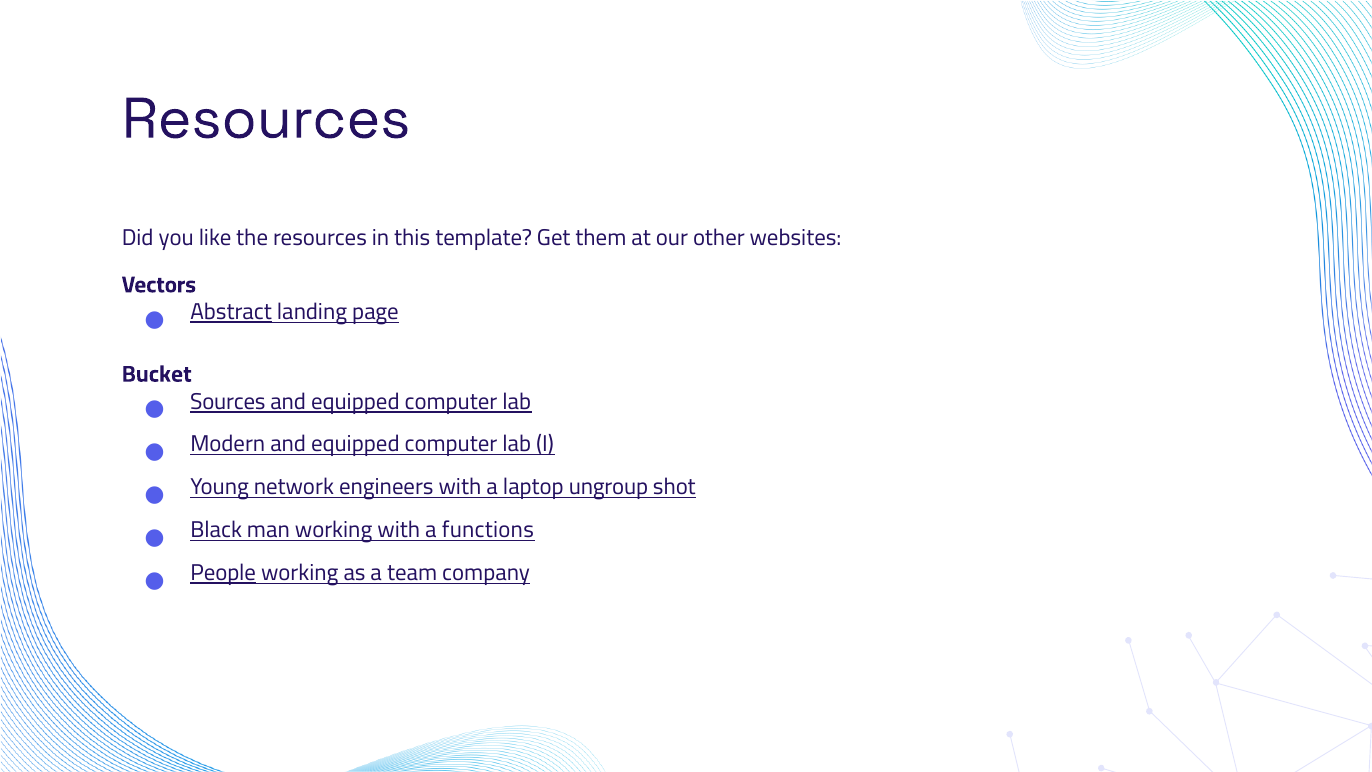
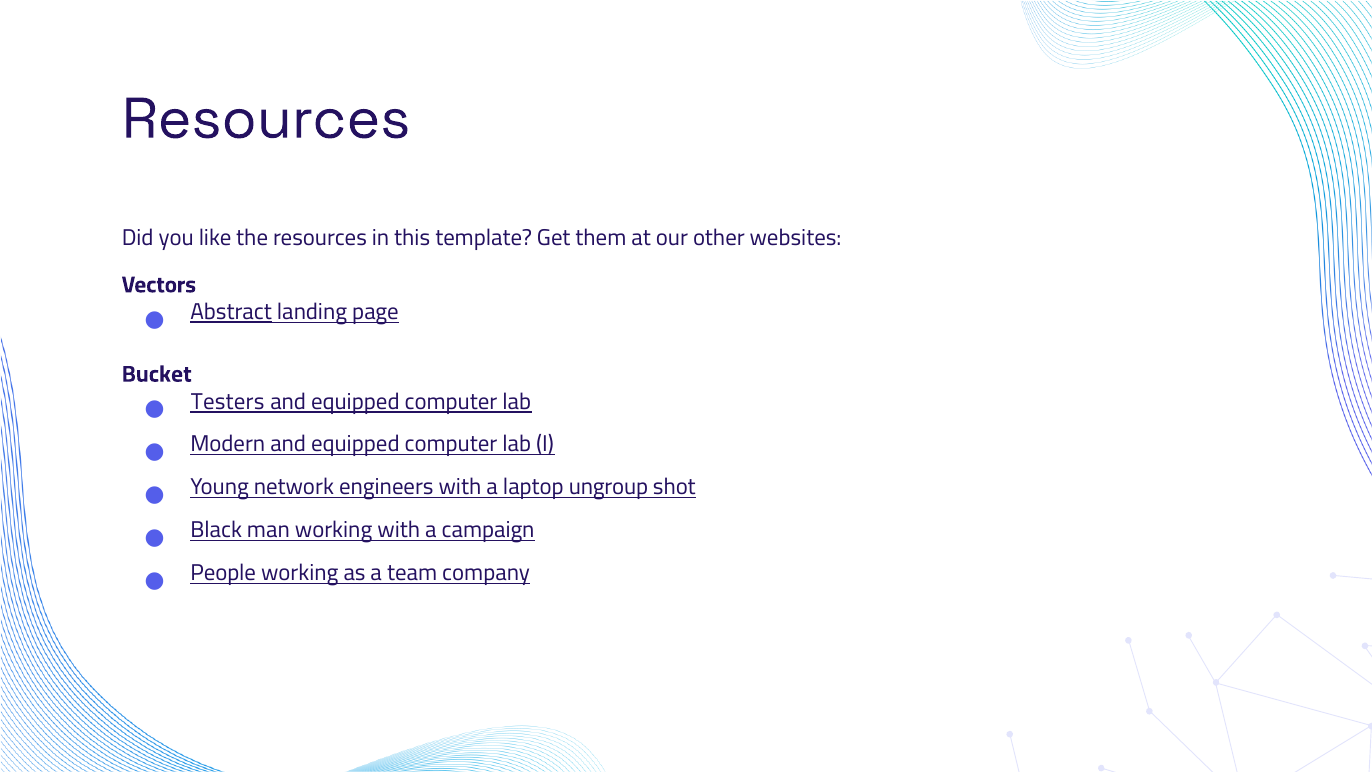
Sources: Sources -> Testers (228, 401)
functions: functions -> campaign (488, 530)
People underline: present -> none (223, 573)
